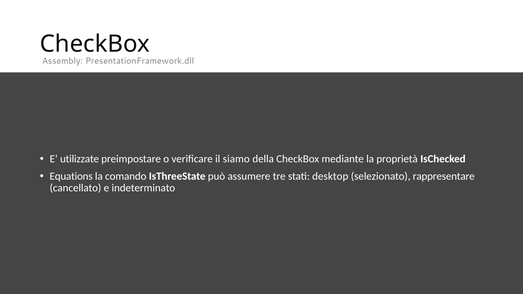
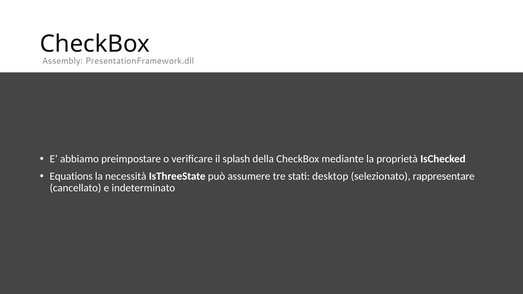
utilizzate: utilizzate -> abbiamo (80, 159)
siamo: siamo -> splash (236, 159)
comando: comando -> necessità (126, 176)
